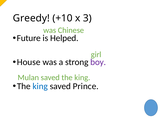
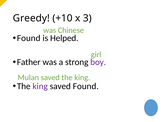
Future: Future -> Found (29, 38)
House: House -> Father (29, 62)
king colour: blue -> purple (40, 86)
saved Prince: Prince -> Found (86, 86)
